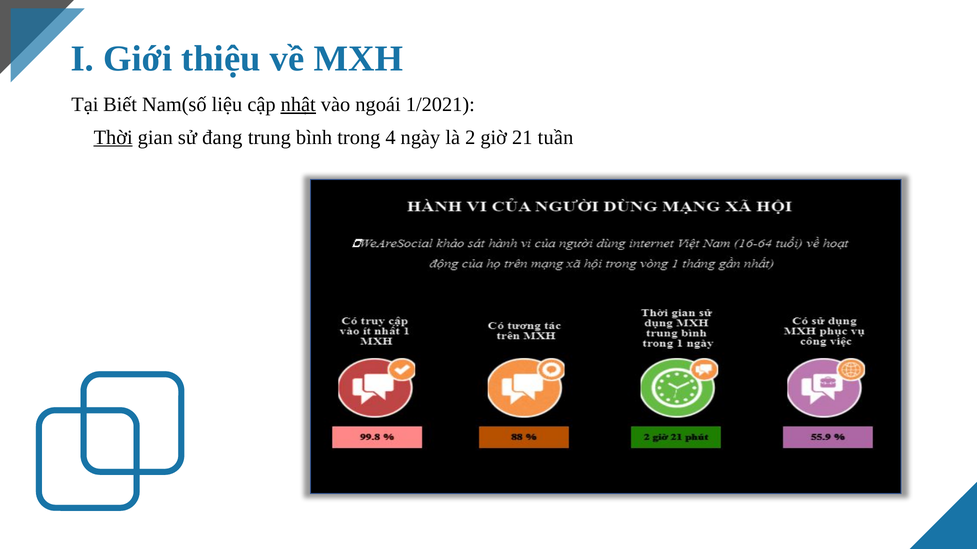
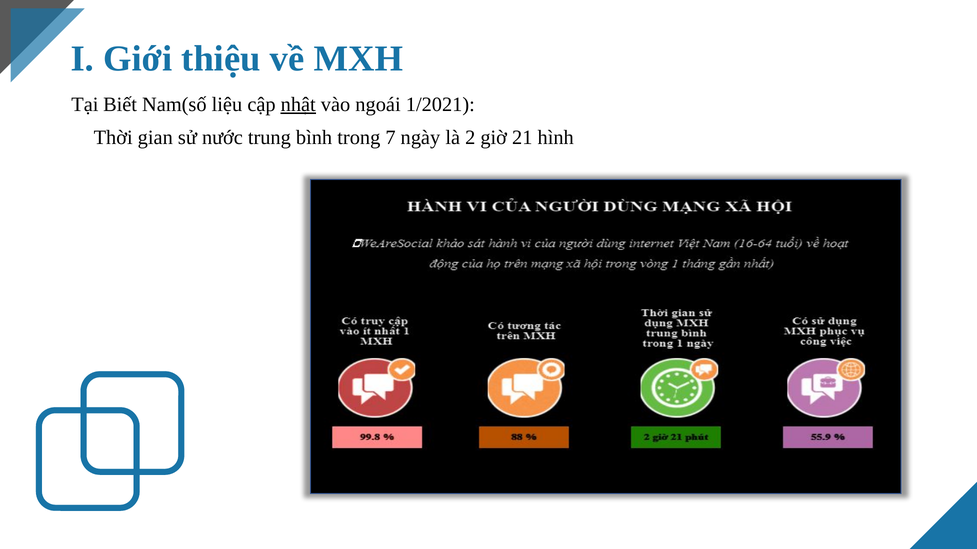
Thời underline: present -> none (113, 137)
đang: đang -> nước (222, 137)
4: 4 -> 7 (390, 137)
tuần: tuần -> hình (556, 137)
